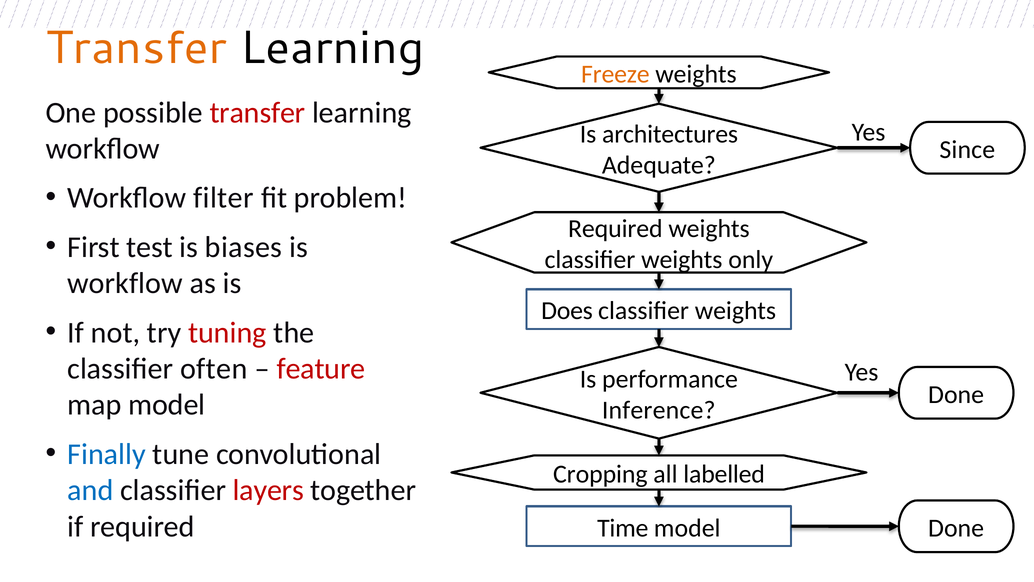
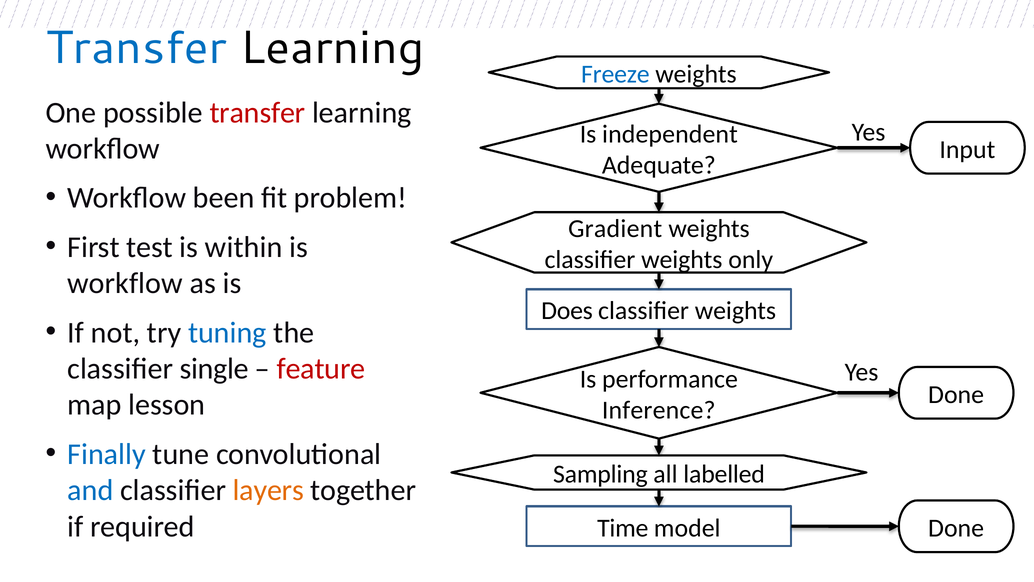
Transfer colour: orange -> blue (136, 48)
Freeze colour: orange -> blue (615, 74)
architectures: architectures -> independent (670, 134)
Since: Since -> Input (967, 149)
filter: filter -> been (224, 198)
Required: Required -> Gradient (615, 229)
biases: biases -> within (244, 247)
tuning colour: red -> blue (227, 332)
often: often -> single (214, 369)
map model: model -> lesson (167, 405)
Cropping: Cropping -> Sampling (600, 474)
layers colour: red -> orange (268, 490)
